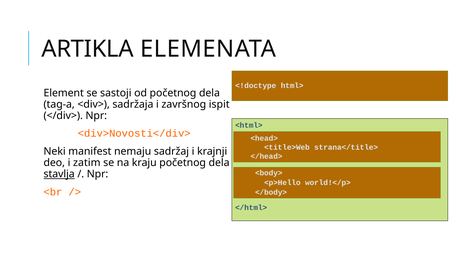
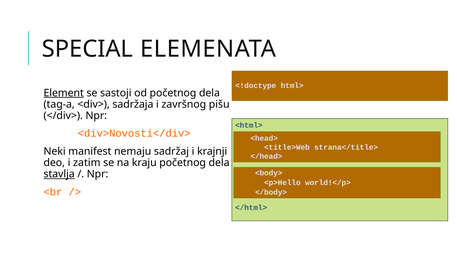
ARTIKLA: ARTIKLA -> SPECIAL (87, 49)
Element underline: none -> present (64, 93)
ispit: ispit -> pišu (219, 104)
